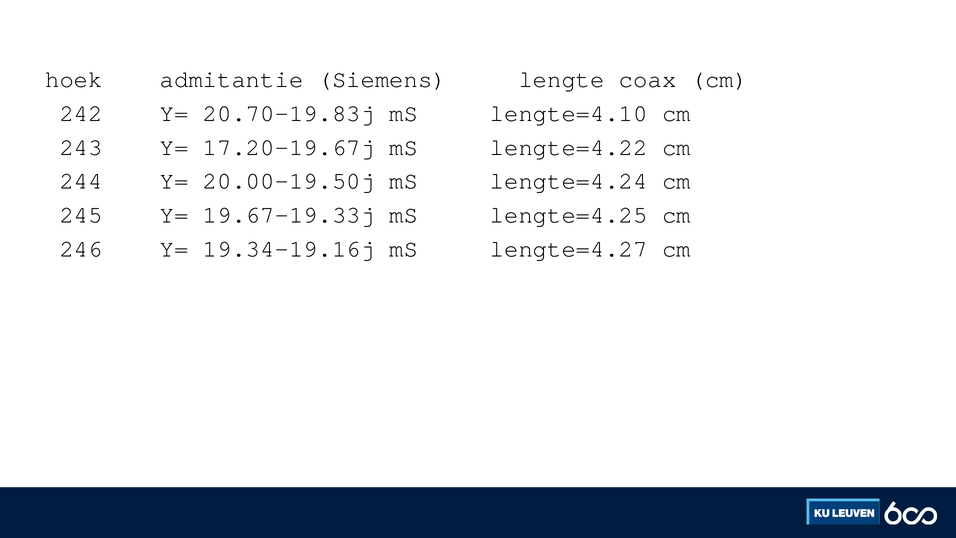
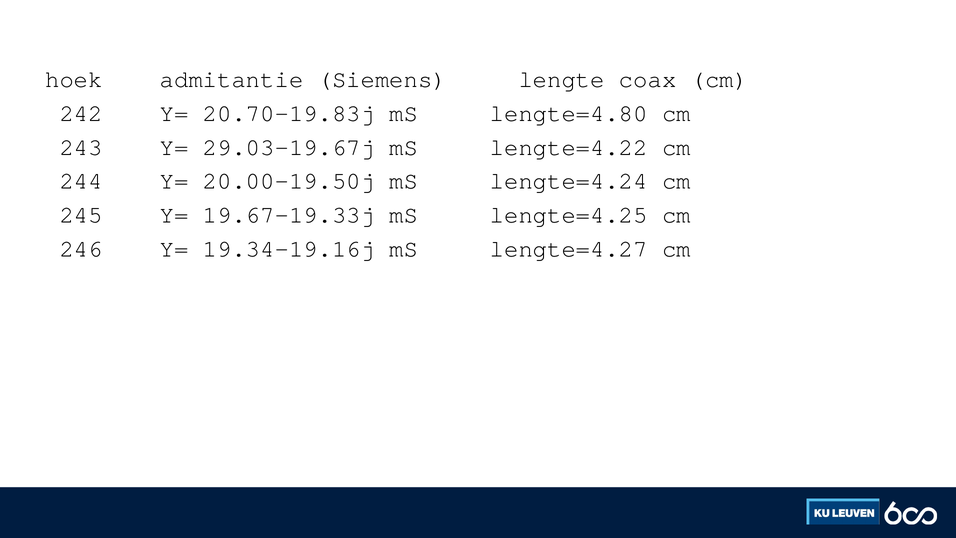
lengte=4.10: lengte=4.10 -> lengte=4.80 (569, 113)
17.20-19.67j: 17.20-19.67j -> 29.03-19.67j (289, 147)
